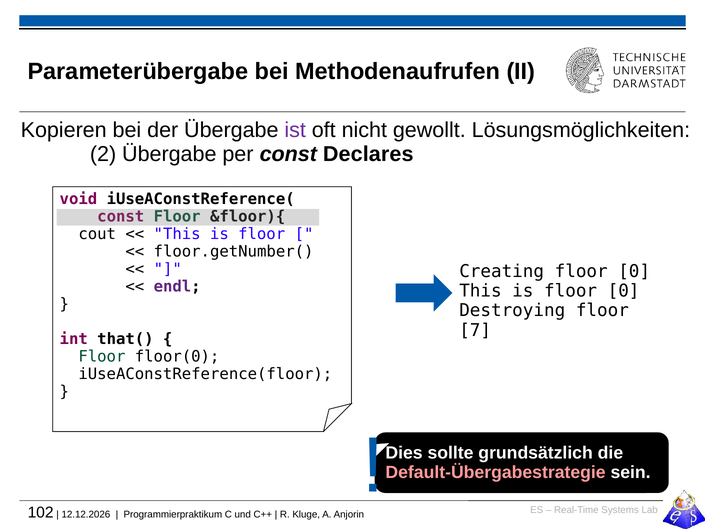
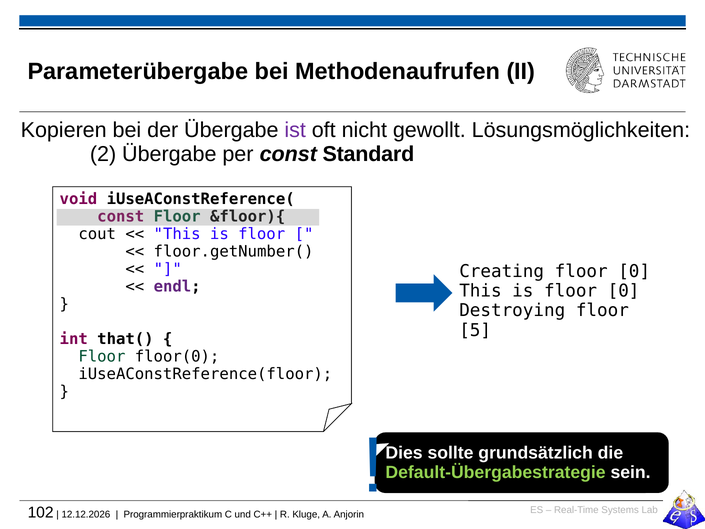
Declares: Declares -> Standard (368, 154)
7: 7 -> 5 (475, 330)
Default-Übergabestrategie colour: pink -> light green (496, 472)
